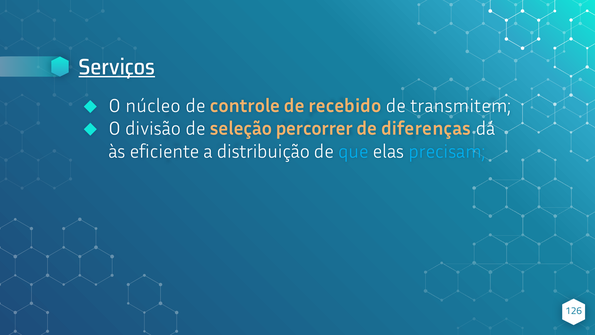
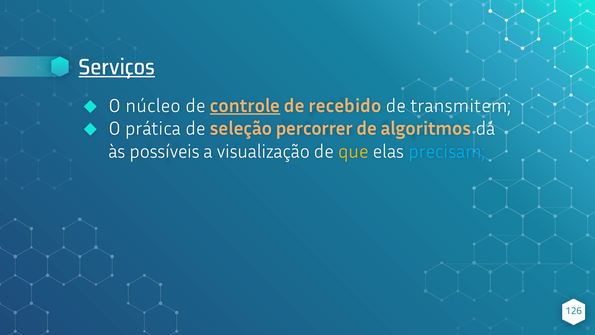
controle underline: none -> present (245, 106)
divisão: divisão -> prática (153, 129)
diferenças: diferenças -> algoritmos (426, 129)
eficiente: eficiente -> possíveis (165, 151)
distribuição: distribuição -> visualização (263, 151)
que colour: light blue -> yellow (353, 151)
